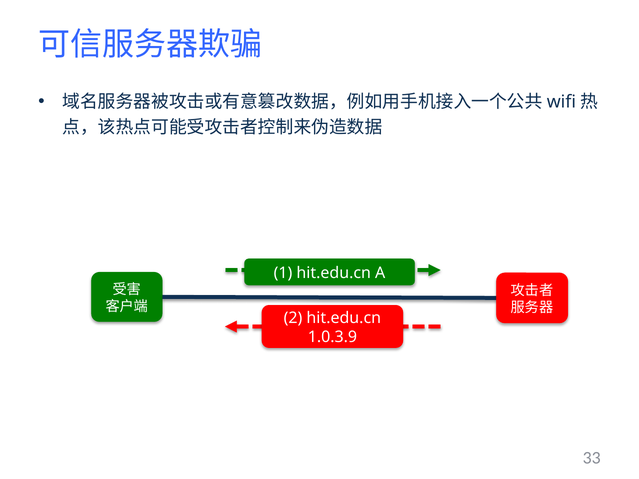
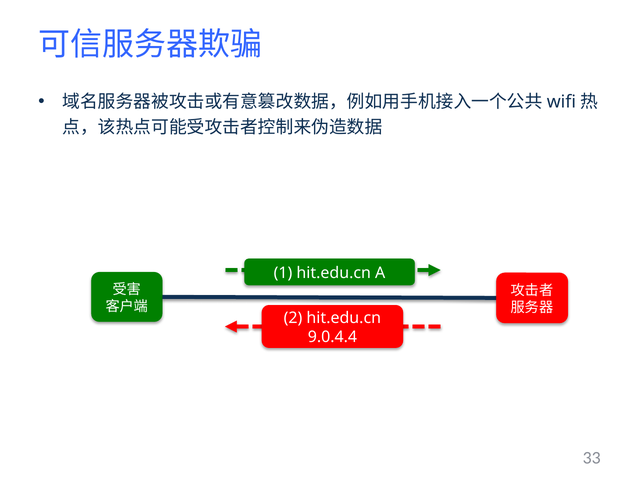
1.0.3.9: 1.0.3.9 -> 9.0.4.4 (332, 337)
